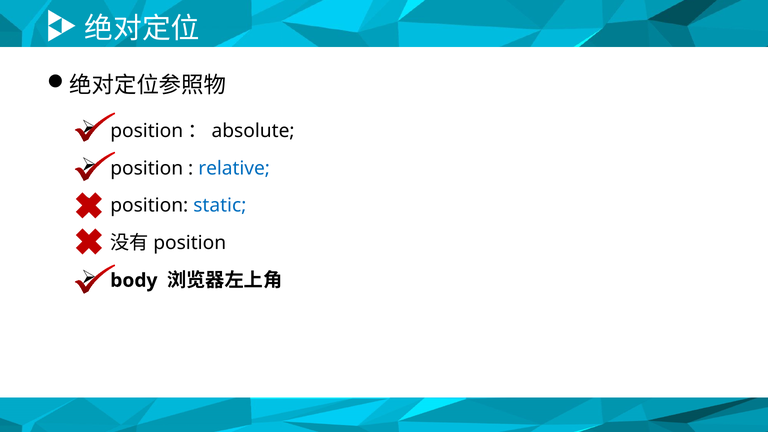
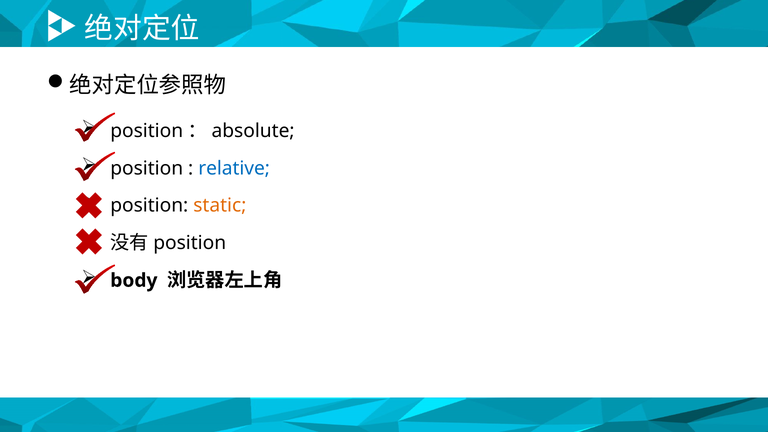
static colour: blue -> orange (220, 206)
